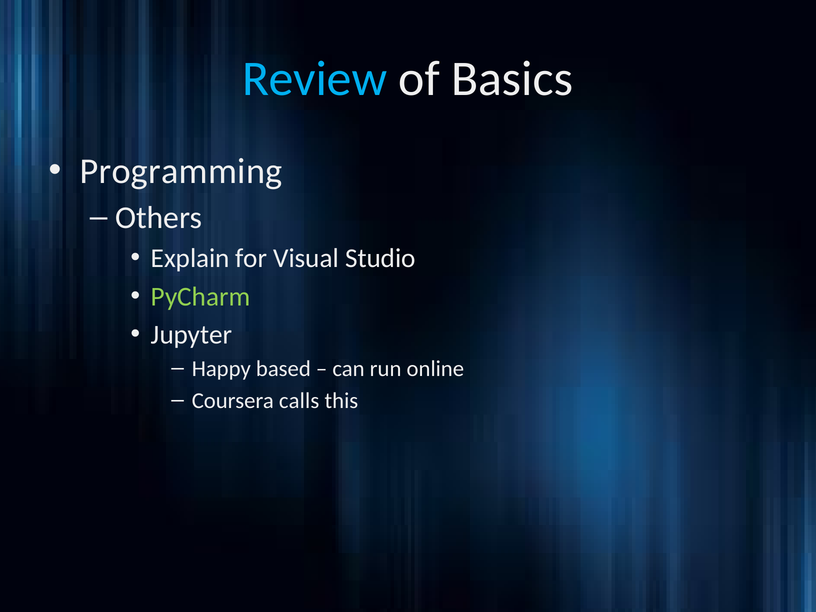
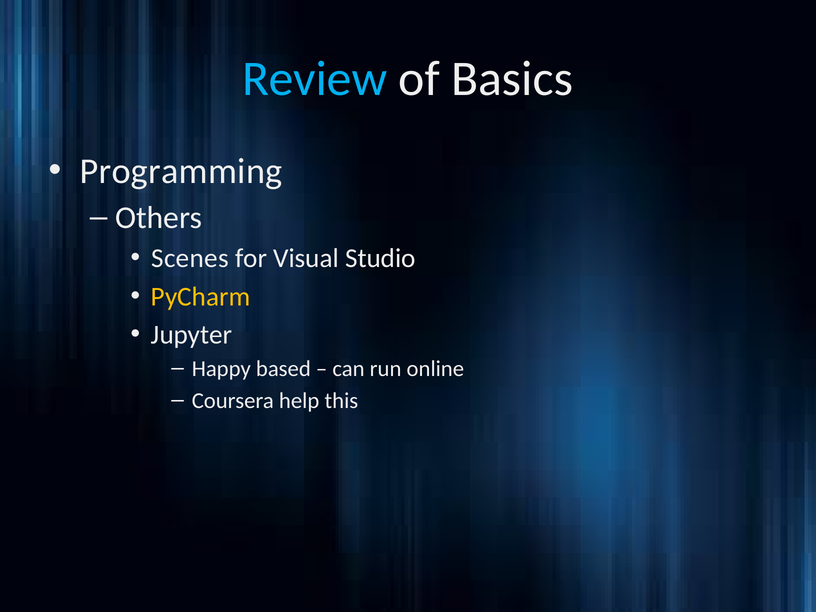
Explain: Explain -> Scenes (190, 258)
PyCharm colour: light green -> yellow (201, 297)
calls: calls -> help (299, 401)
